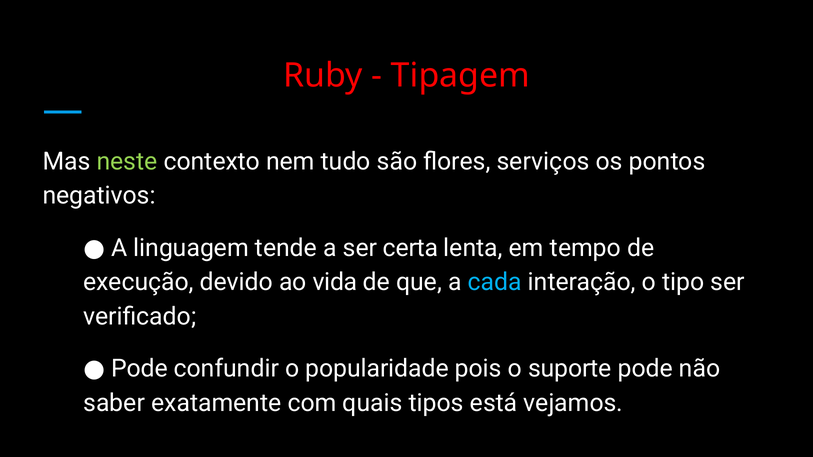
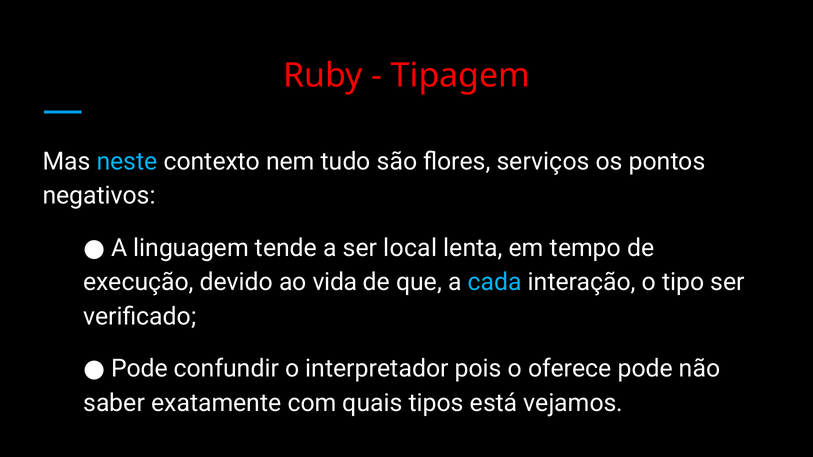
neste colour: light green -> light blue (127, 162)
certa: certa -> local (410, 248)
popularidade: popularidade -> interpretador (377, 369)
suporte: suporte -> oferece (570, 369)
